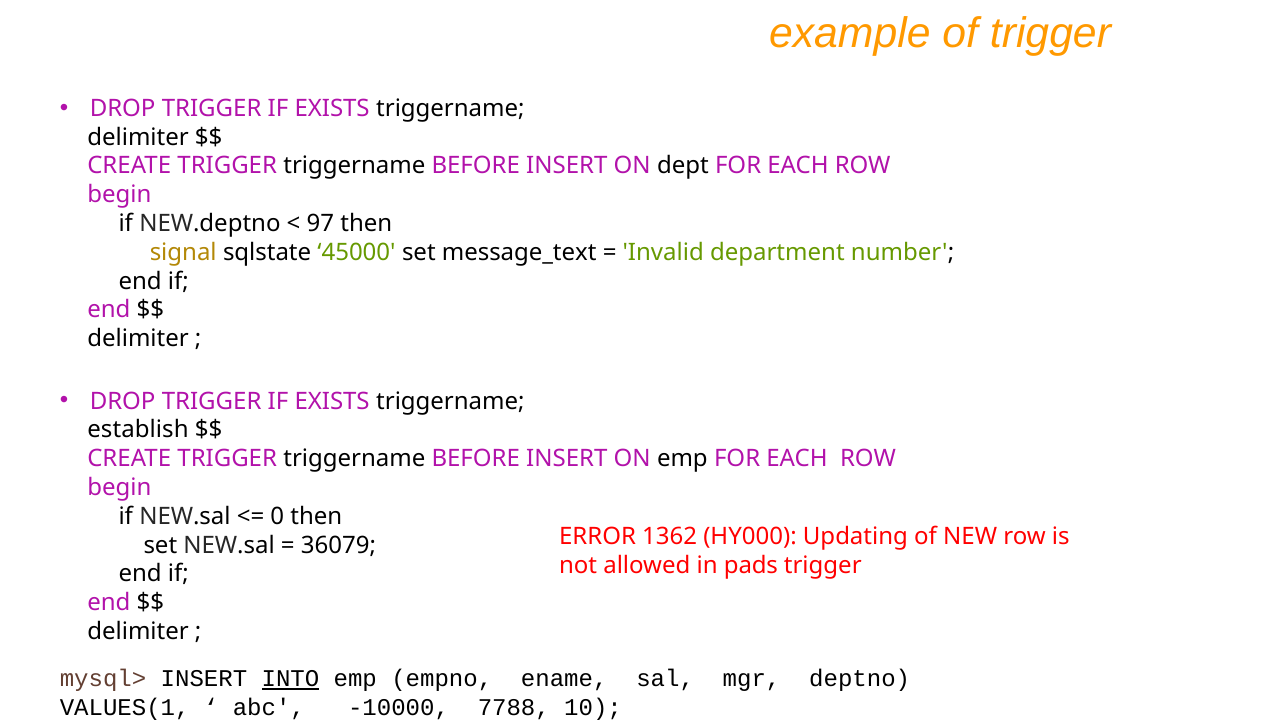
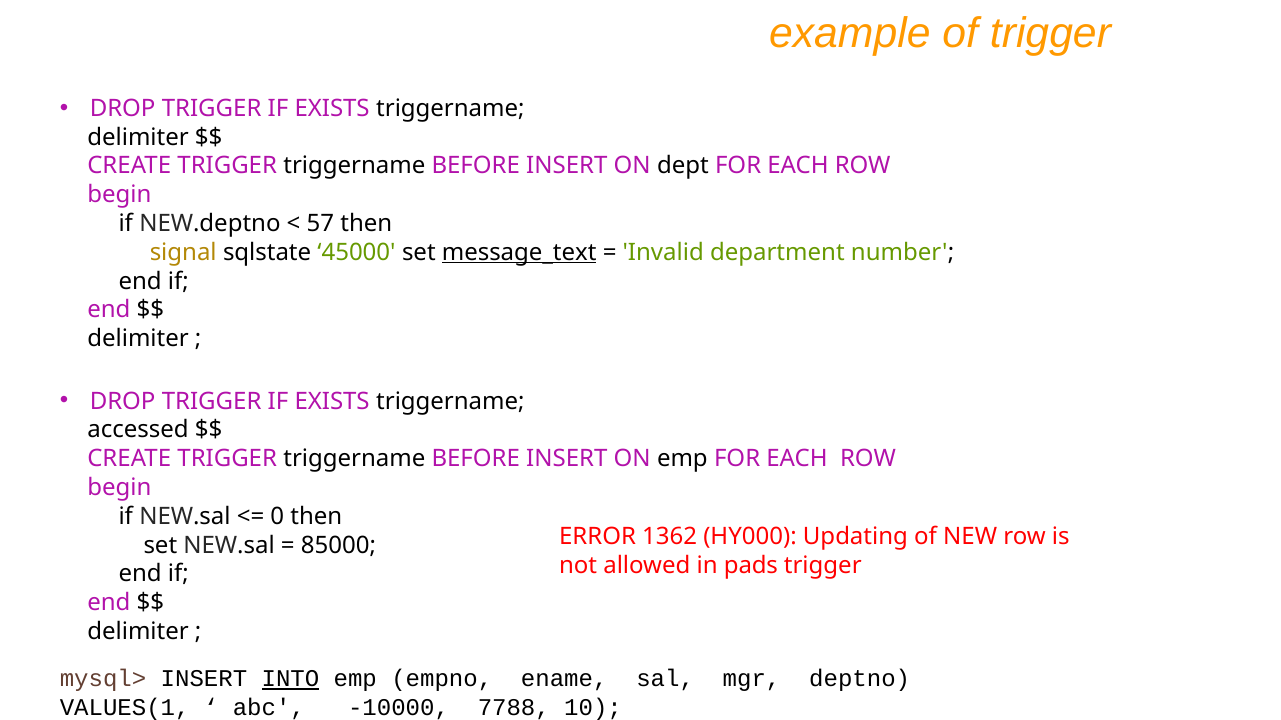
97: 97 -> 57 (320, 224)
message_text underline: none -> present (519, 253)
establish: establish -> accessed (138, 430)
36079: 36079 -> 85000 (338, 546)
